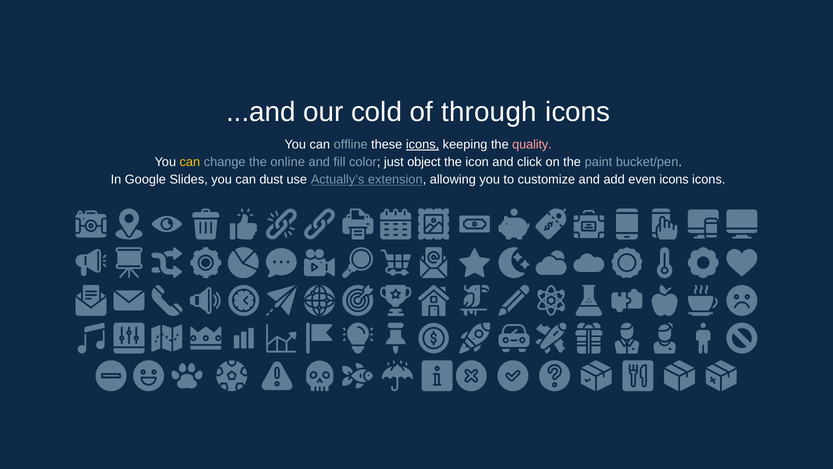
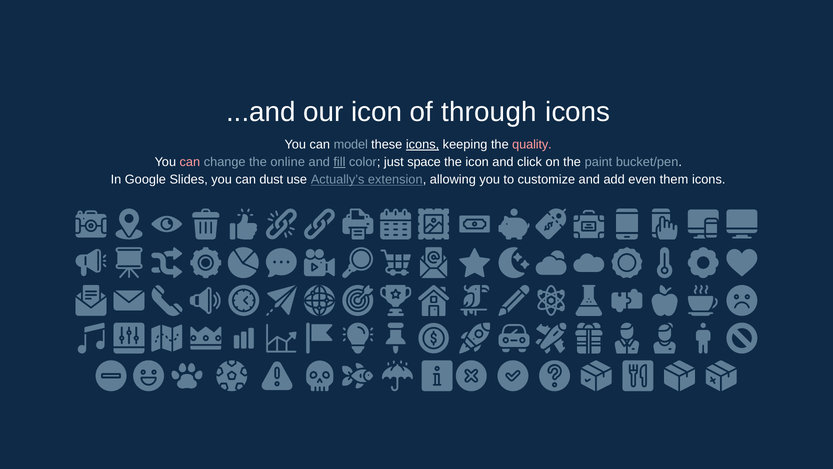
our cold: cold -> icon (376, 112)
offline: offline -> model (351, 144)
can colour: yellow -> pink (190, 162)
fill underline: none -> present (339, 162)
object: object -> space (424, 162)
even icons: icons -> them (674, 179)
